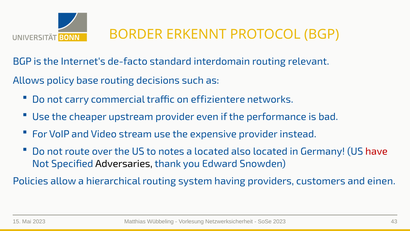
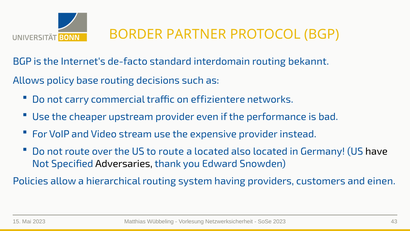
ERKENNT: ERKENNT -> PARTNER (196, 34)
relevant: relevant -> bekannt (309, 61)
to notes: notes -> route (171, 151)
have colour: red -> black (376, 151)
